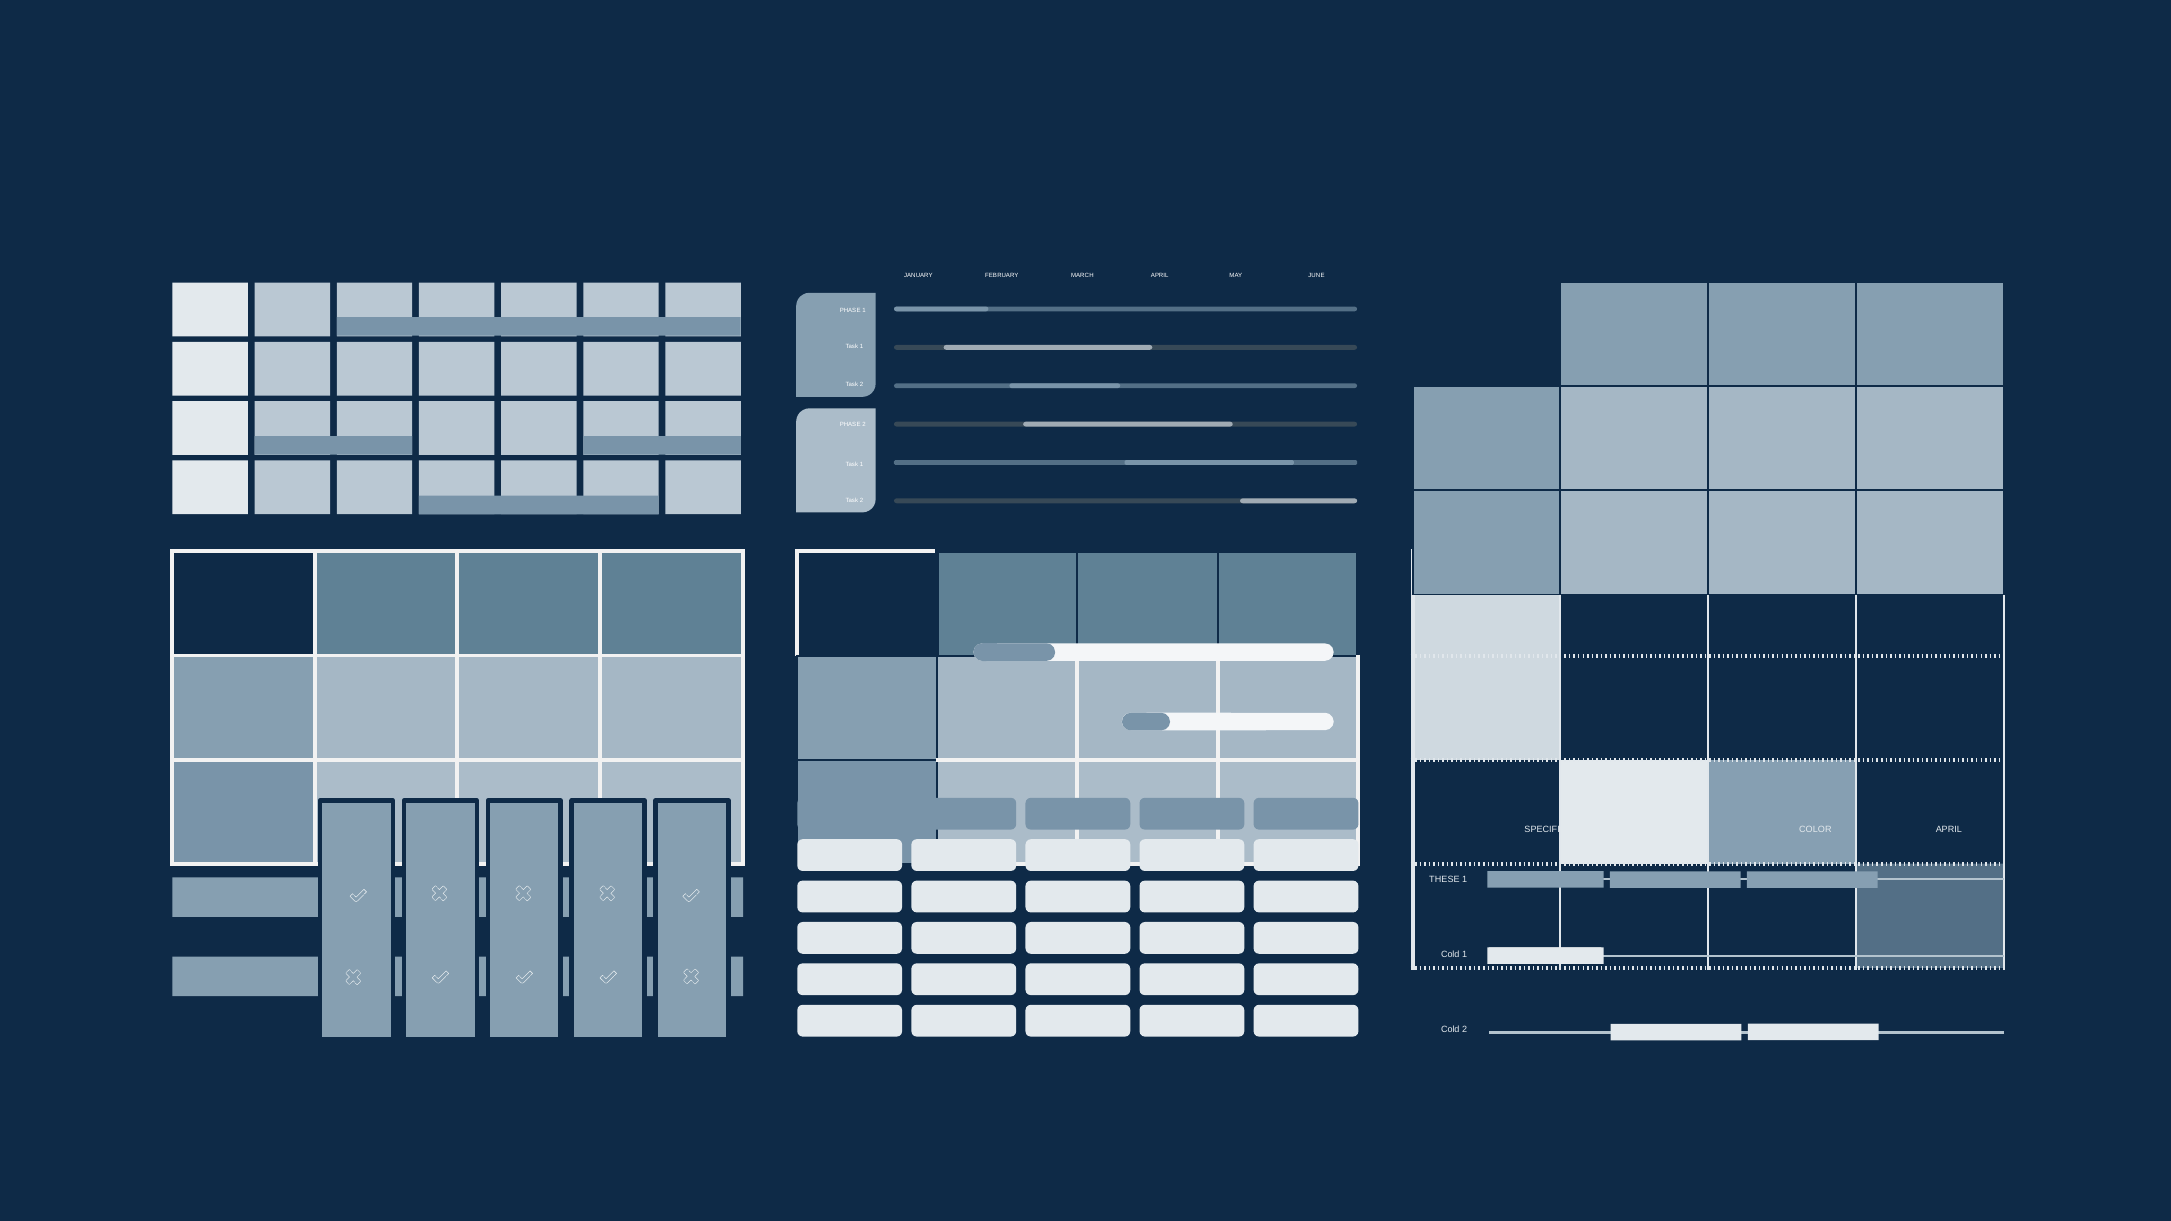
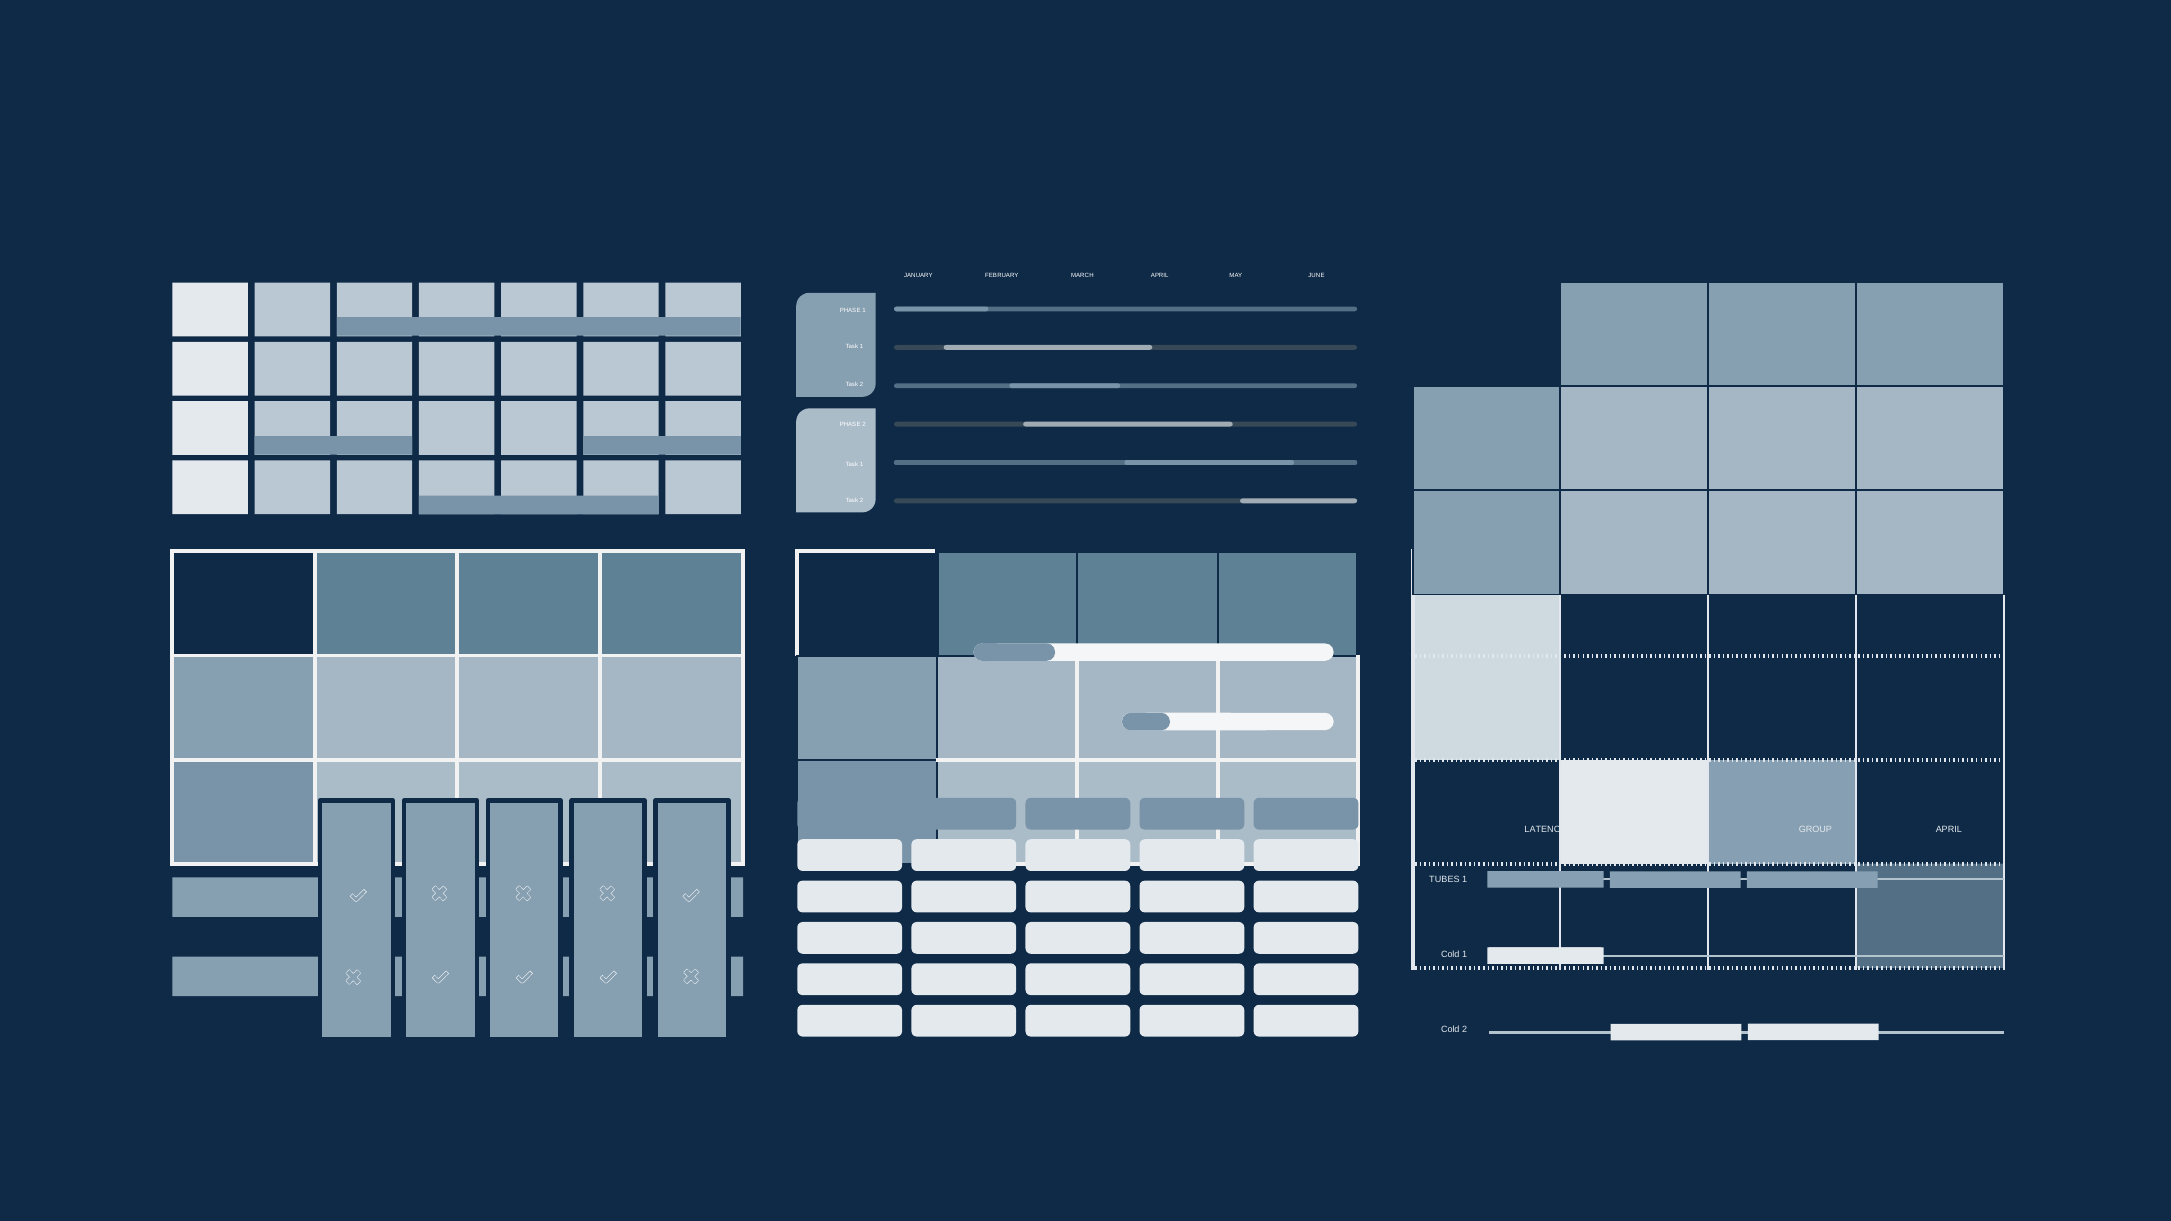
SPECIFIC: SPECIFIC -> LATENCY (1545, 830)
COLOR: COLOR -> GROUP (1815, 830)
THESE: THESE -> TUBES (1444, 880)
